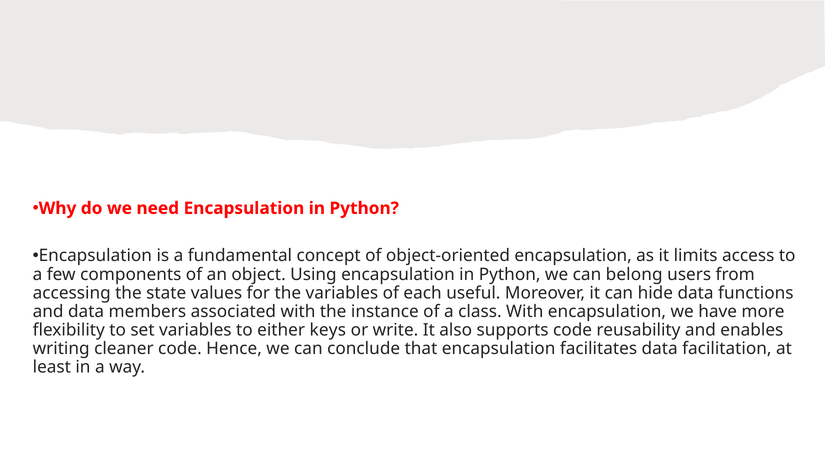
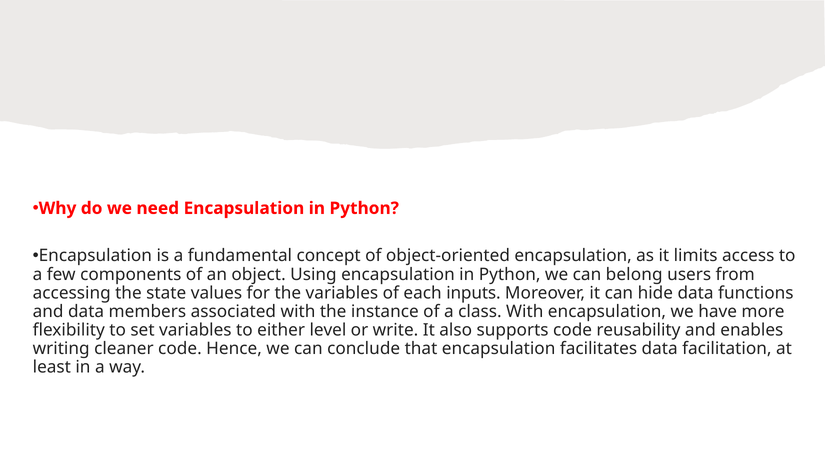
useful: useful -> inputs (473, 293)
keys: keys -> level (328, 330)
